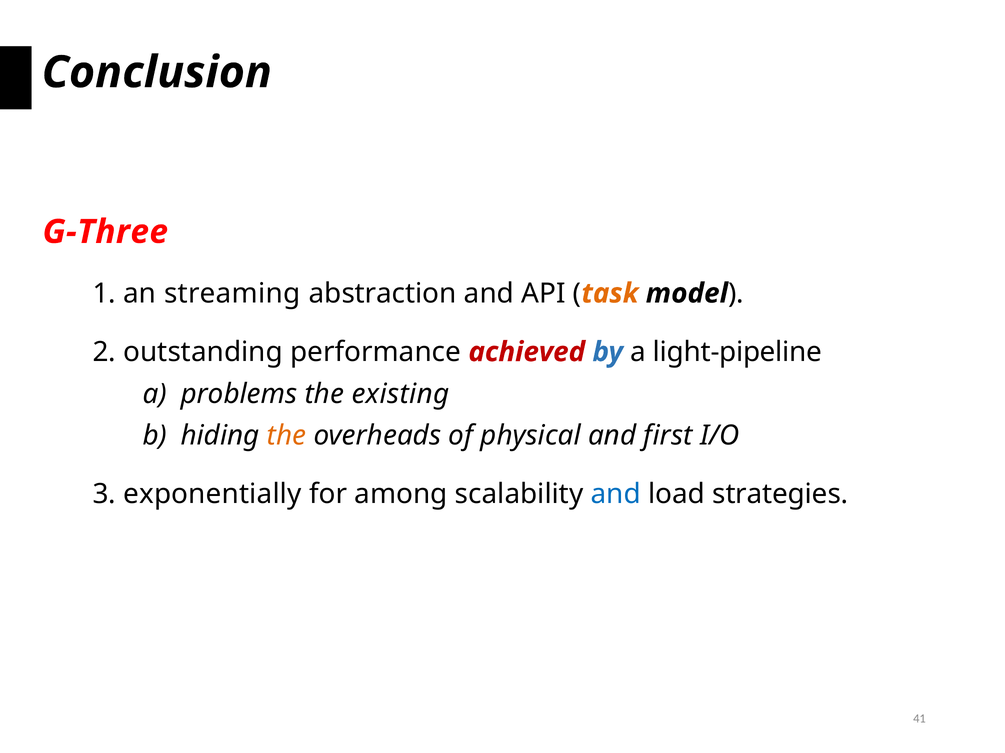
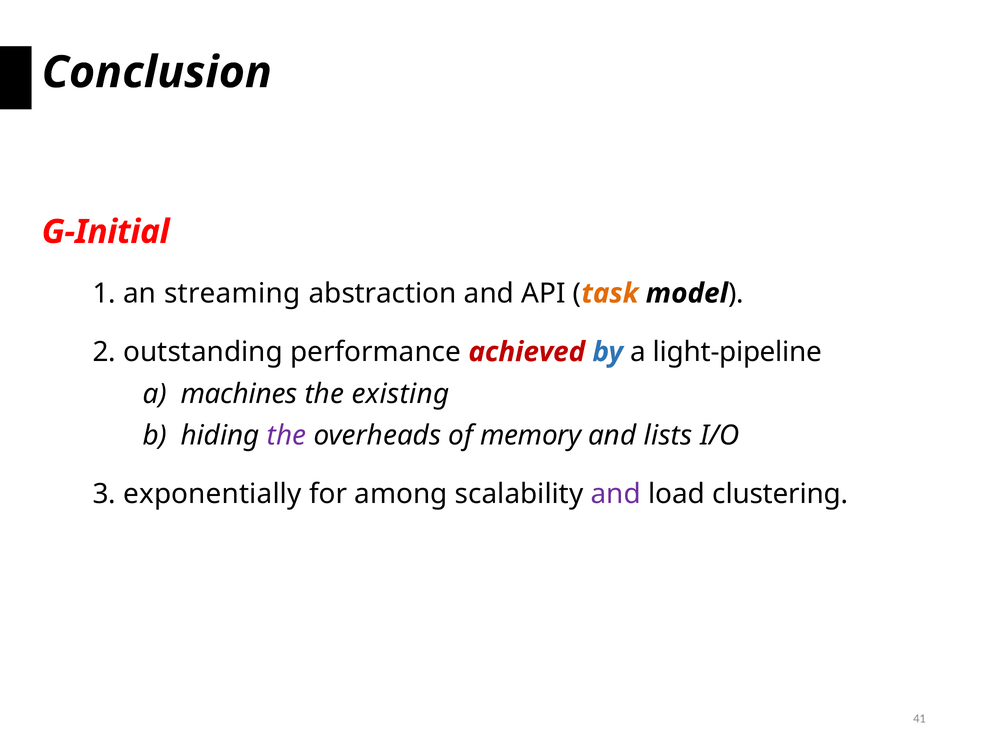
G-Three: G-Three -> G-Initial (106, 232)
problems: problems -> machines (239, 394)
the colour: orange -> purple (287, 436)
physical: physical -> memory (531, 436)
first: first -> lists (668, 436)
and colour: blue -> purple (616, 495)
strategies: strategies -> clustering (780, 495)
